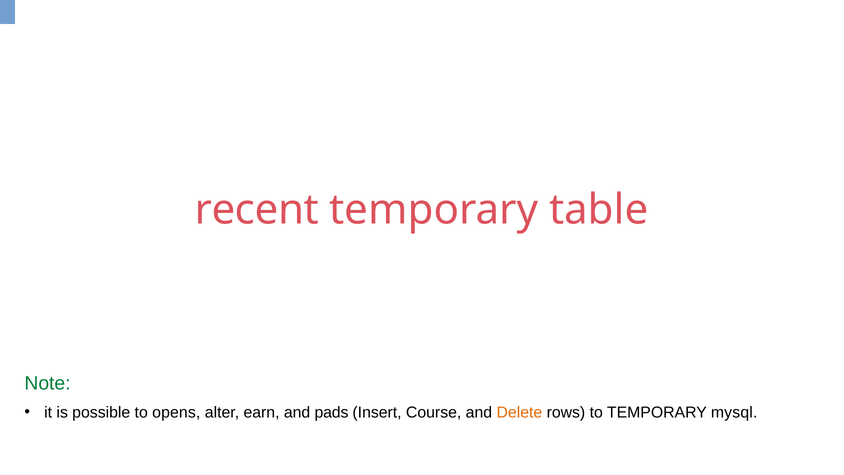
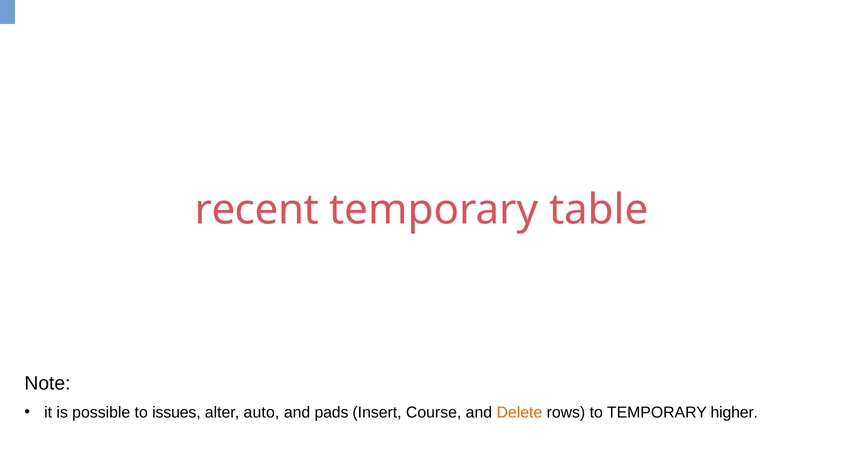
Note colour: green -> black (47, 383)
opens: opens -> issues (176, 412)
earn: earn -> auto (261, 412)
mysql: mysql -> higher (734, 412)
